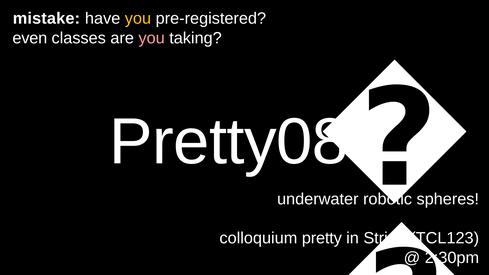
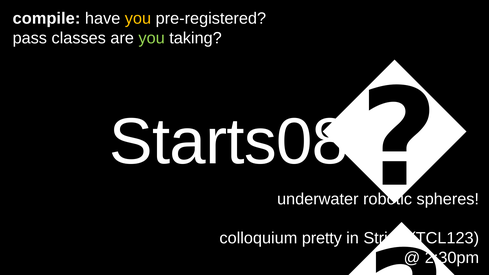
mistake: mistake -> compile (46, 19)
even: even -> pass (30, 38)
you colour: pink -> light green (152, 38)
Pretty08c: Pretty08c -> Starts08c (245, 142)
